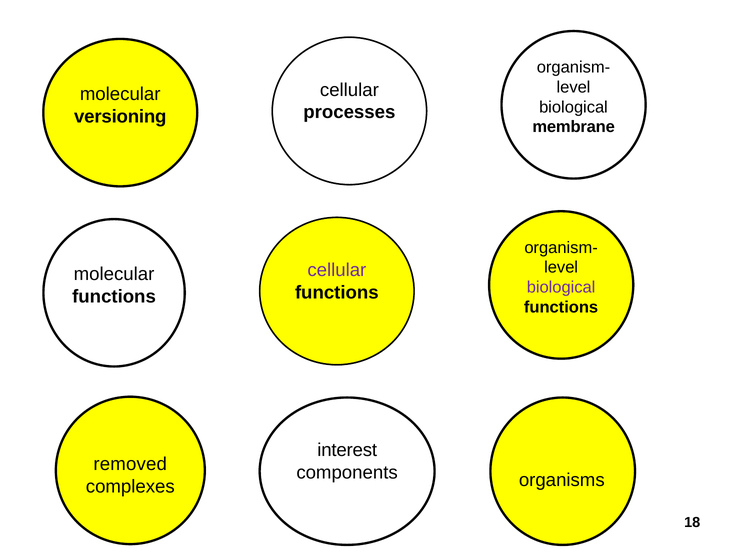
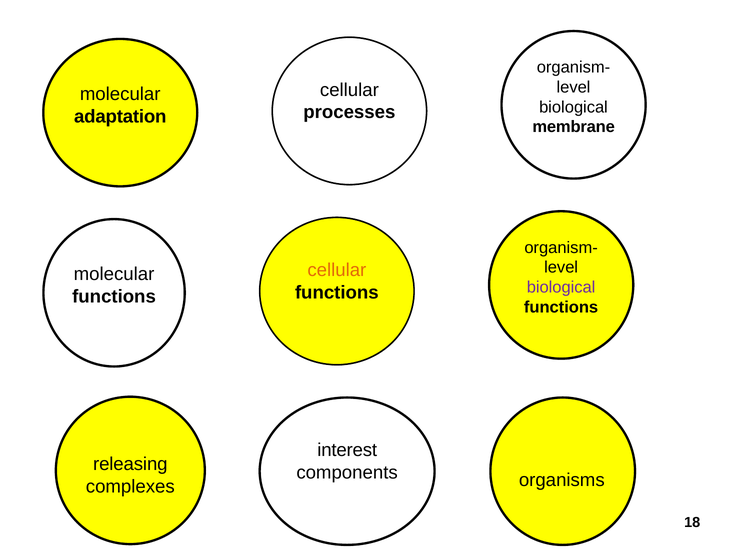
versioning: versioning -> adaptation (120, 116)
cellular colour: purple -> orange (337, 270)
removed: removed -> releasing (130, 464)
